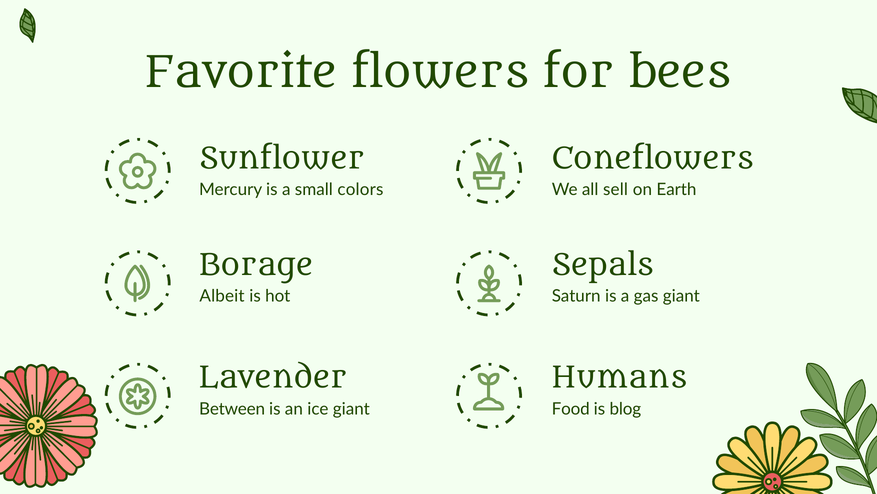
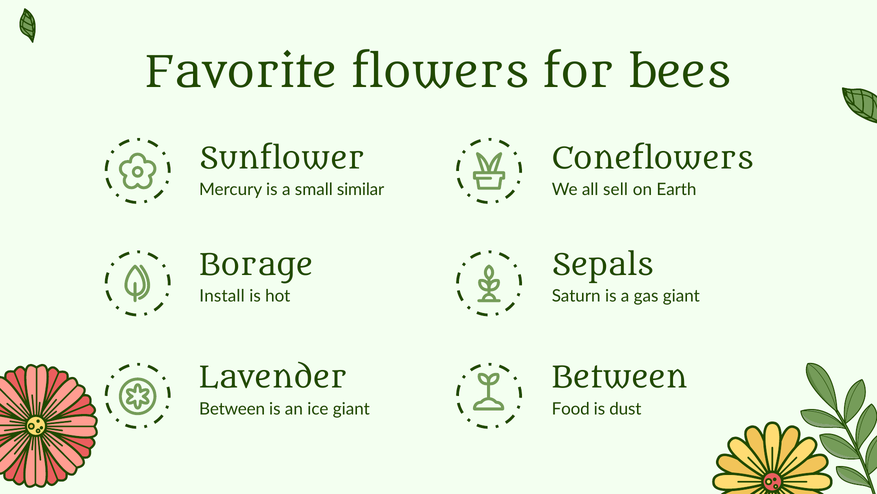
colors: colors -> similar (361, 189)
Albeit: Albeit -> Install (222, 296)
Humans: Humans -> Between (620, 377)
blog: blog -> dust (625, 409)
